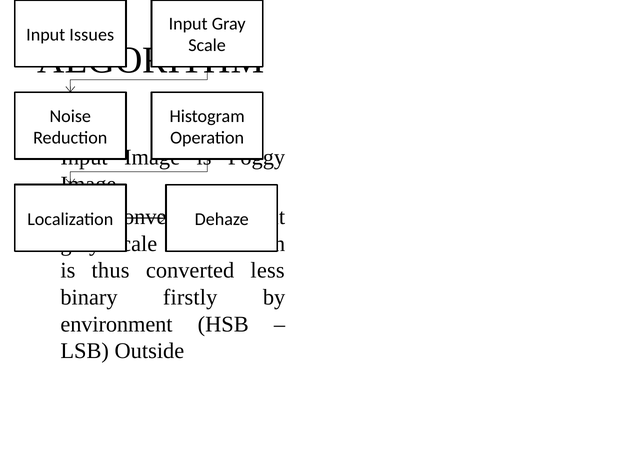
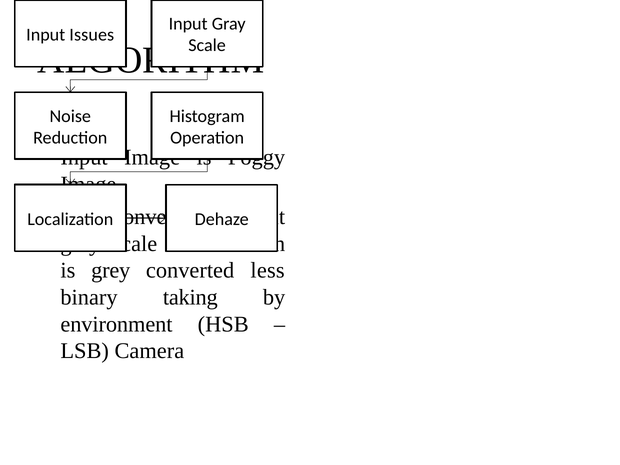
is thus: thus -> grey (111, 270)
firstly: firstly -> taking (190, 297)
Outside: Outside -> Camera (149, 351)
